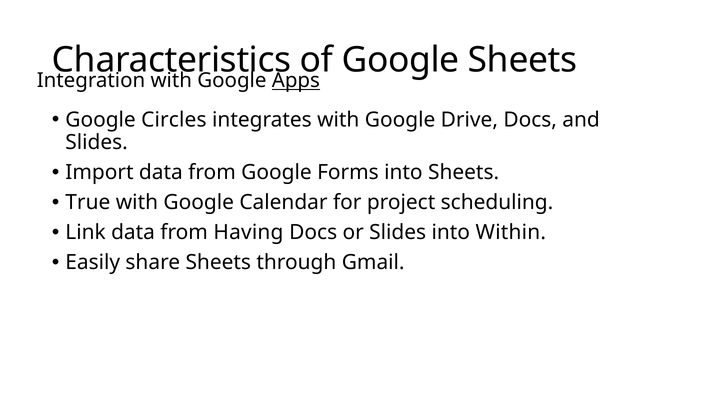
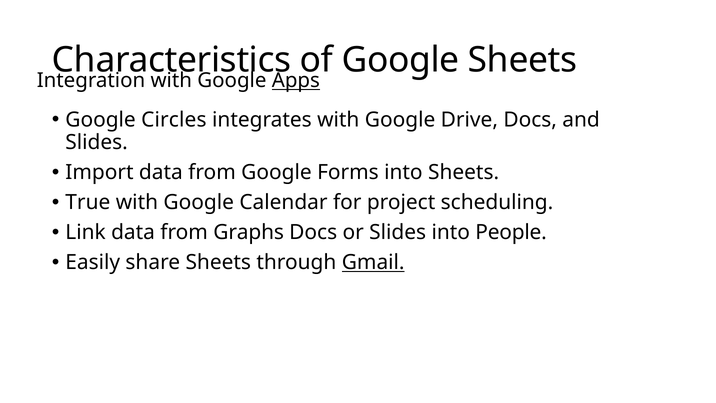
Having: Having -> Graphs (249, 232)
Within: Within -> People (511, 232)
Gmail underline: none -> present (373, 262)
